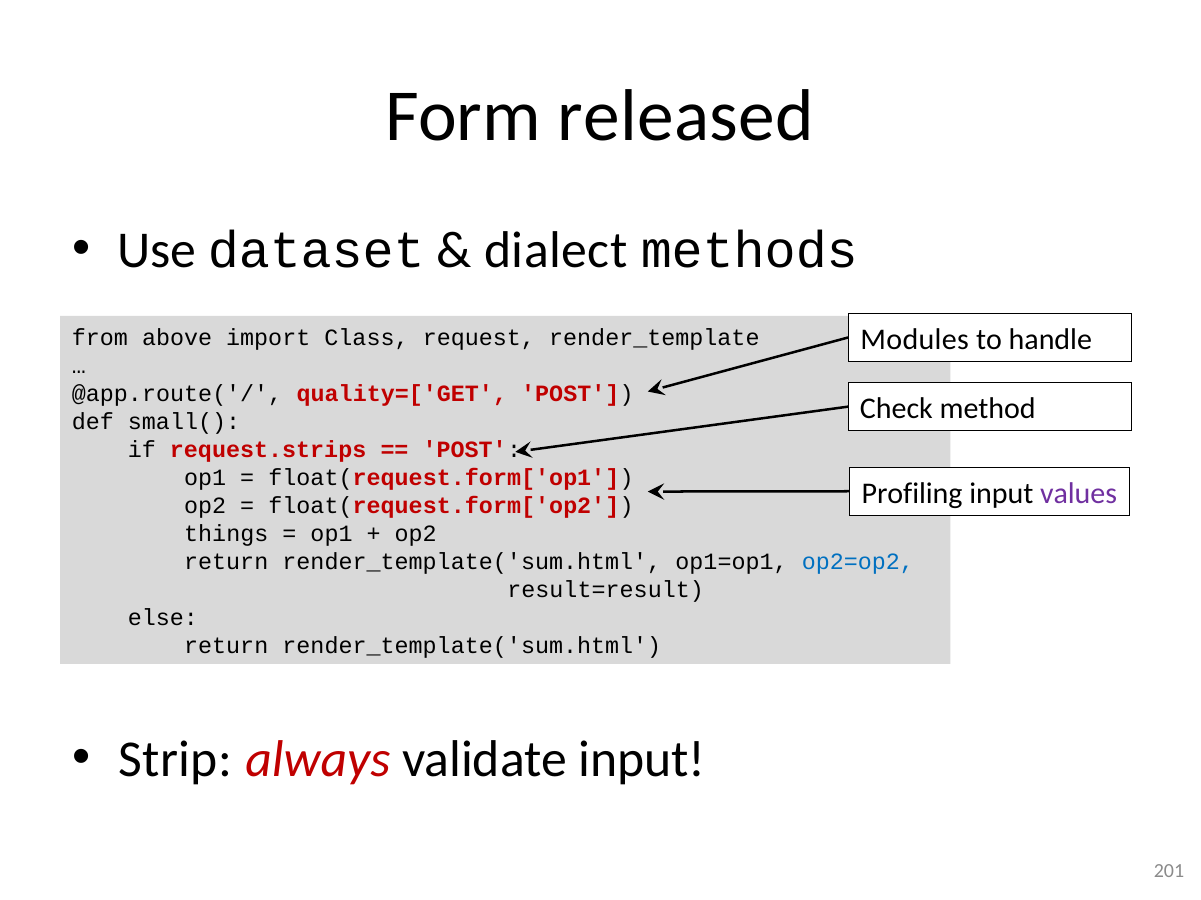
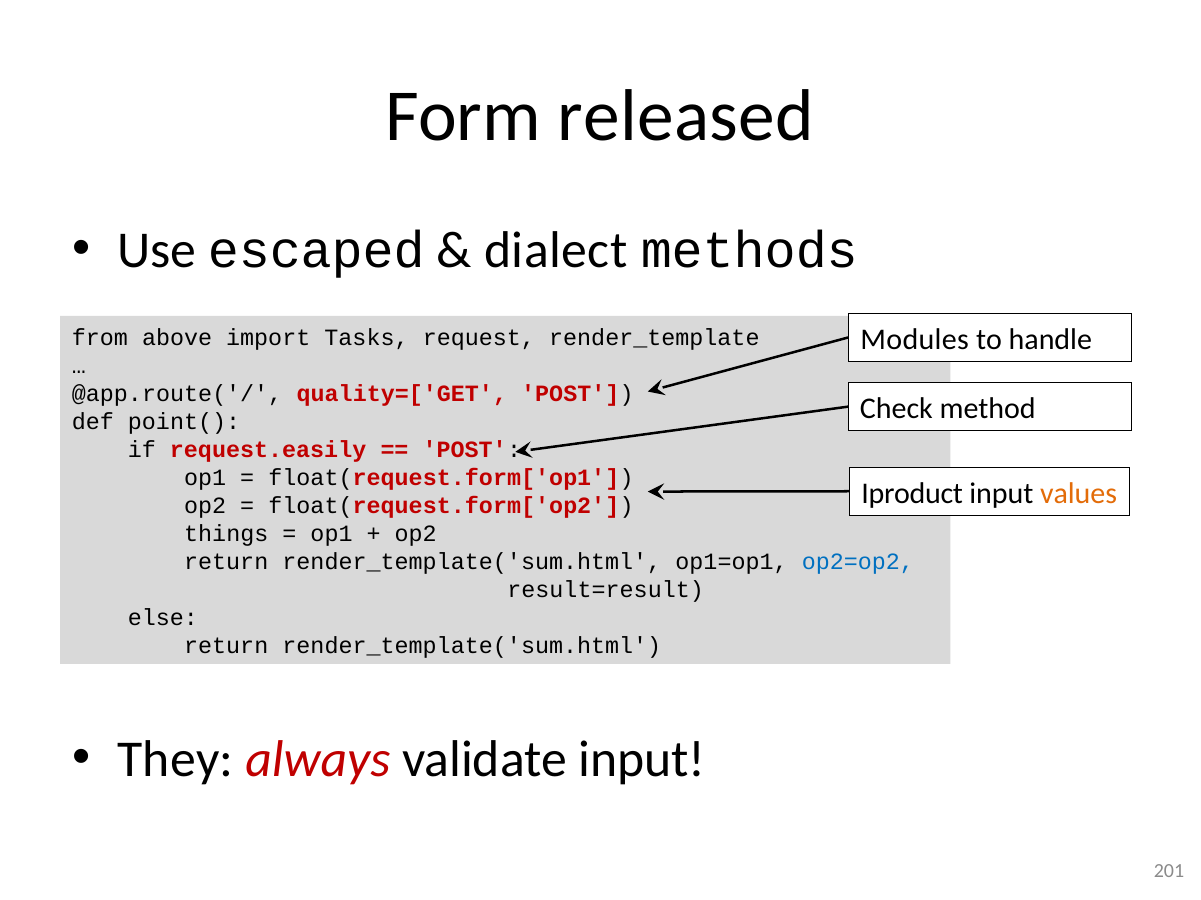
dataset: dataset -> escaped (316, 251)
Class: Class -> Tasks (367, 338)
small(: small( -> point( (184, 422)
request.strips: request.strips -> request.easily (268, 450)
Profiling: Profiling -> Iproduct (912, 494)
values colour: purple -> orange (1079, 494)
Strip: Strip -> They (175, 760)
